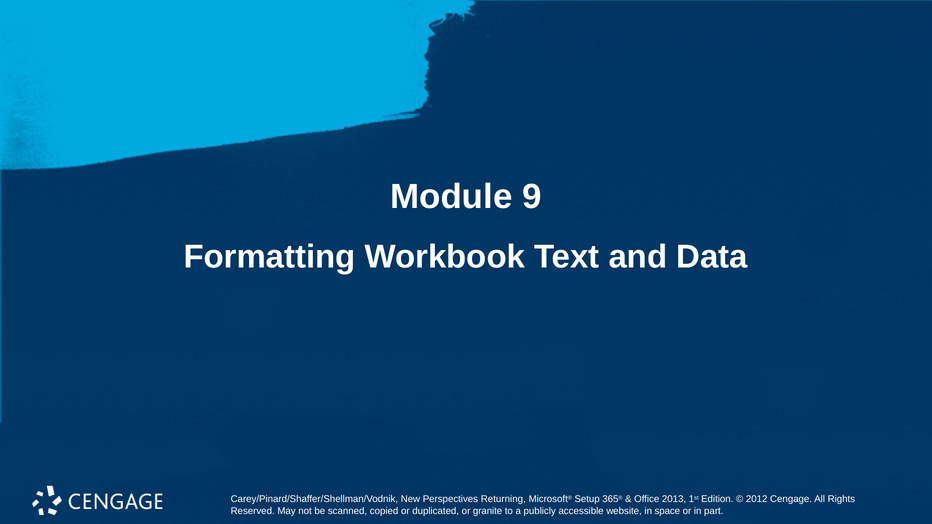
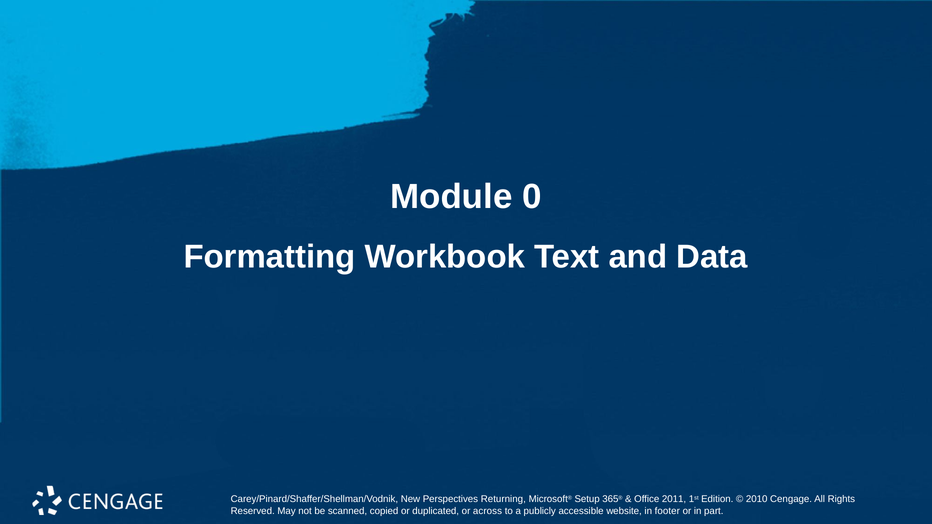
9: 9 -> 0 (532, 197)
2013: 2013 -> 2011 (674, 499)
2012: 2012 -> 2010 (757, 499)
granite: granite -> across (487, 511)
space: space -> footer (667, 511)
